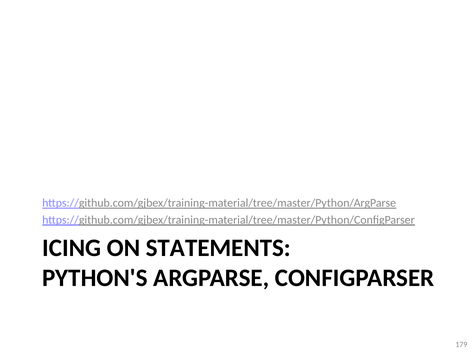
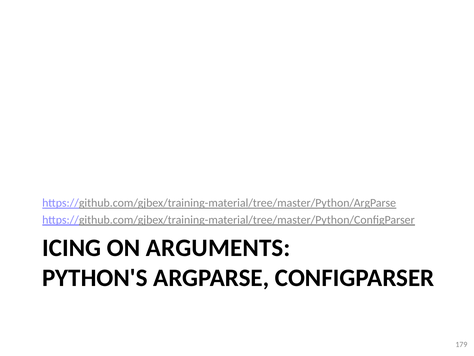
STATEMENTS: STATEMENTS -> ARGUMENTS (218, 248)
